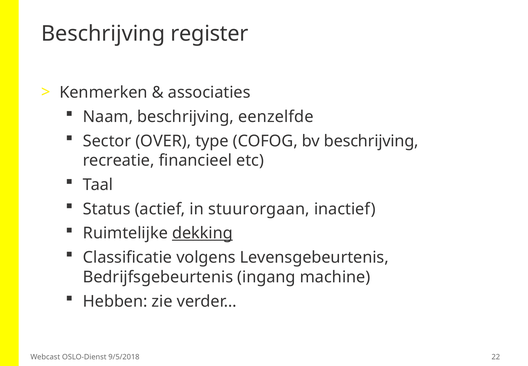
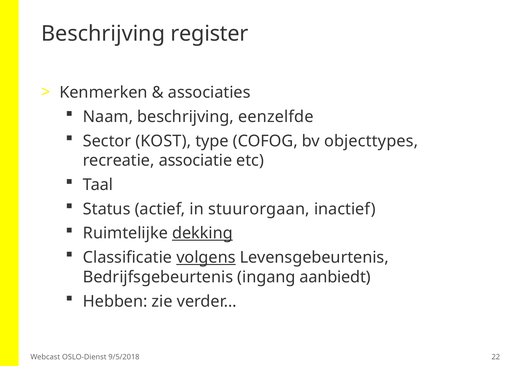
OVER: OVER -> KOST (163, 141)
bv beschrijving: beschrijving -> objecttypes (371, 141)
financieel: financieel -> associatie (195, 160)
volgens underline: none -> present (206, 257)
machine: machine -> aanbiedt (335, 277)
